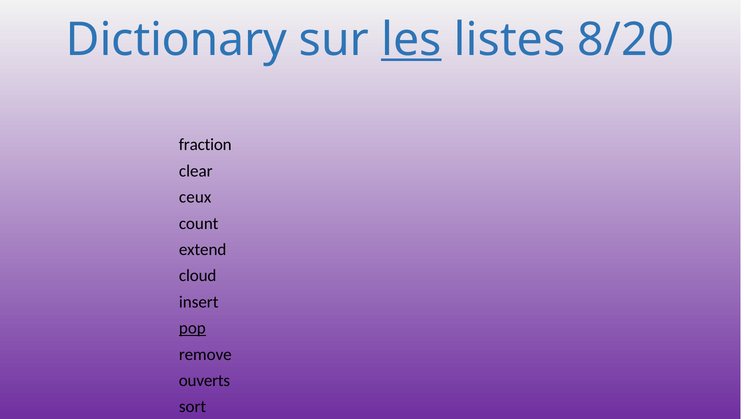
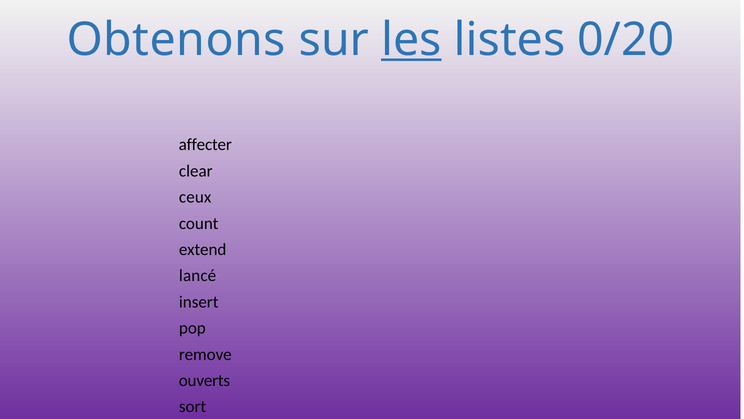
Dictionary: Dictionary -> Obtenons (176, 40)
8/20: 8/20 -> 0/20 (626, 40)
fraction: fraction -> affecter (205, 145)
cloud: cloud -> lancé (198, 275)
pop underline: present -> none (192, 328)
